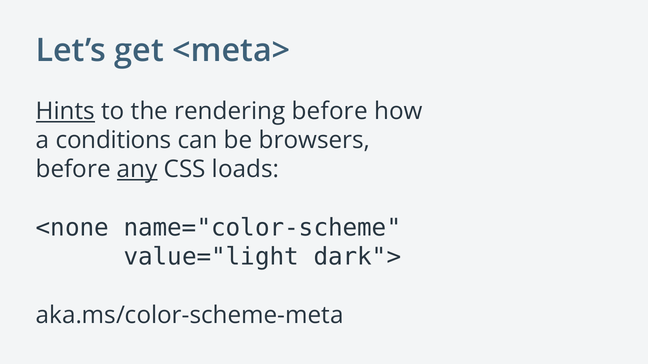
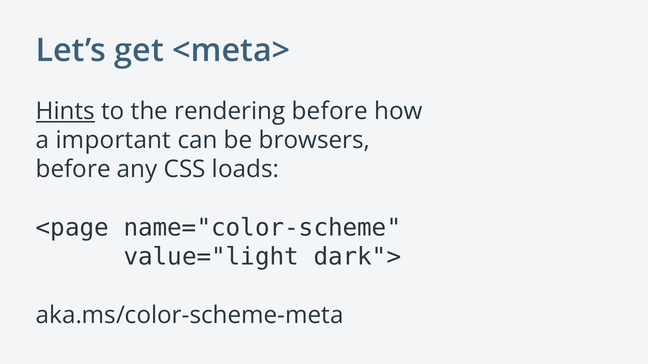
conditions: conditions -> important (113, 141)
any underline: present -> none (137, 170)
<none: <none -> <page (72, 228)
